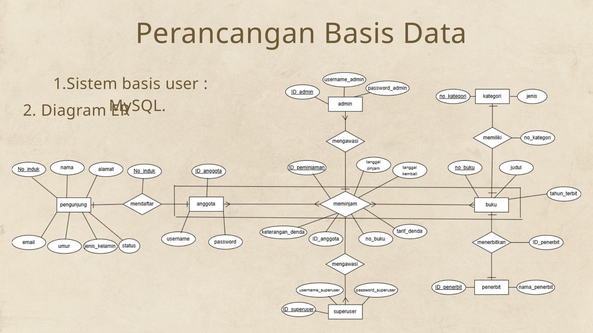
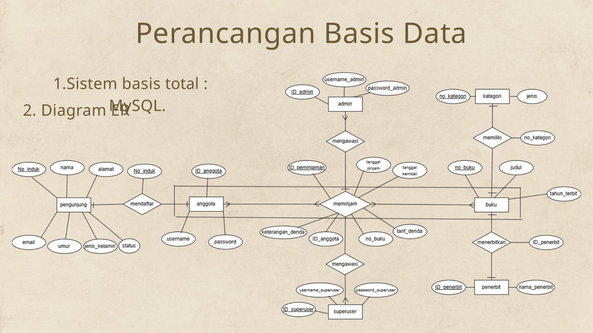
user: user -> total (182, 84)
